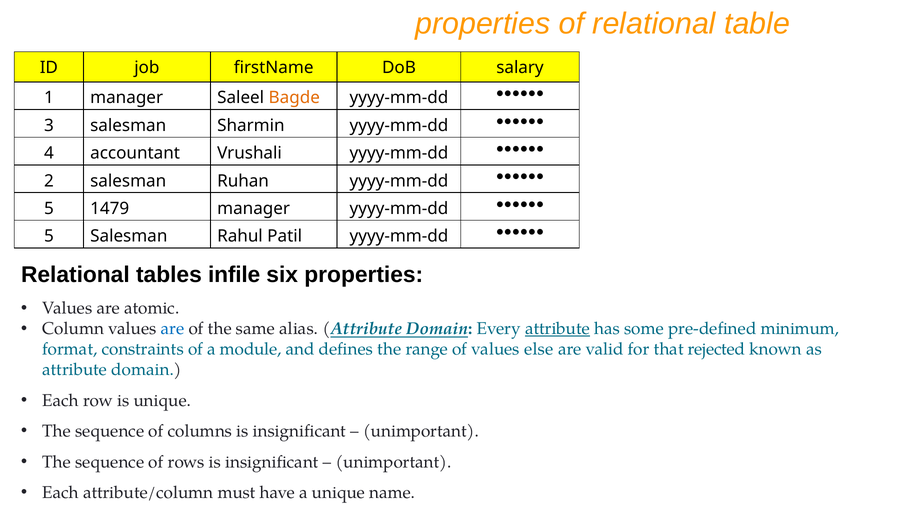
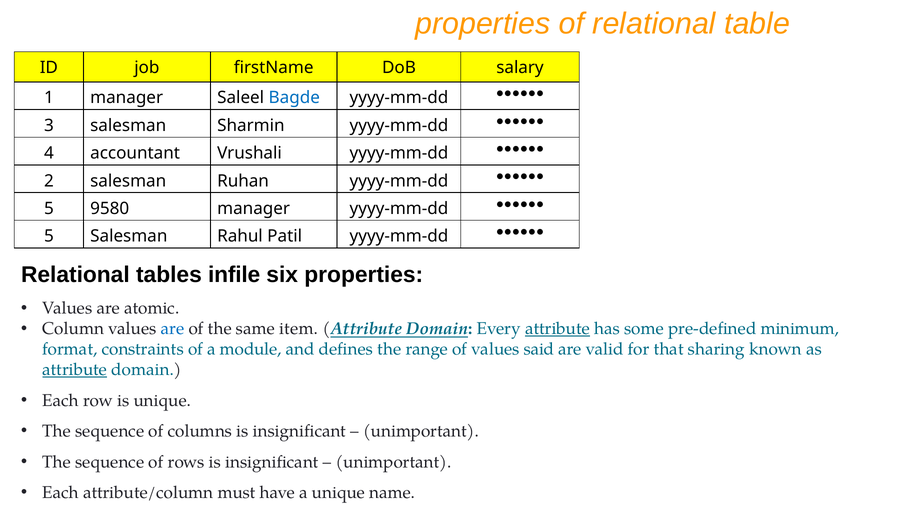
Bagde colour: orange -> blue (294, 98)
1479: 1479 -> 9580 (110, 209)
alias: alias -> item (299, 329)
else: else -> said (539, 350)
rejected: rejected -> sharing (716, 350)
attribute underline: none -> present (75, 370)
